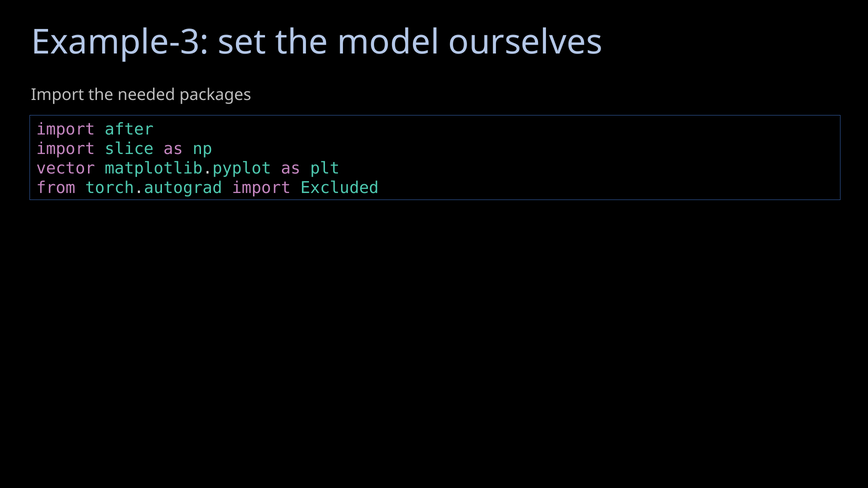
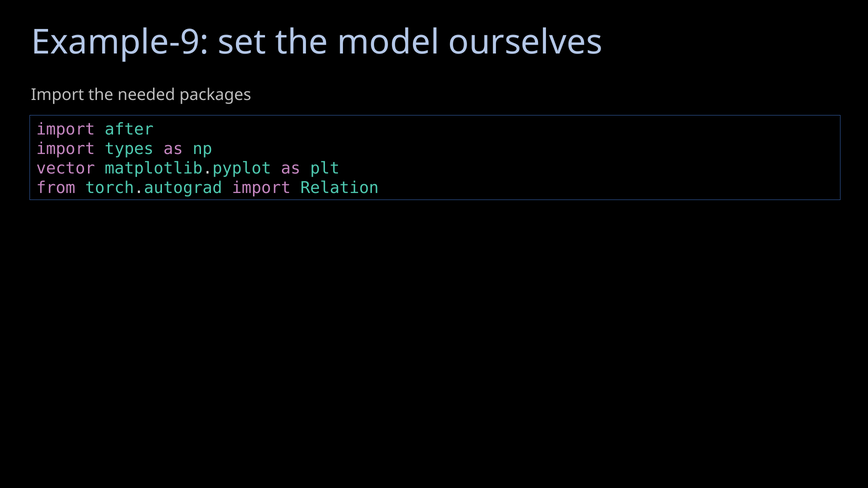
Example-3: Example-3 -> Example-9 (120, 43)
slice: slice -> types (129, 149)
Excluded: Excluded -> Relation (340, 188)
